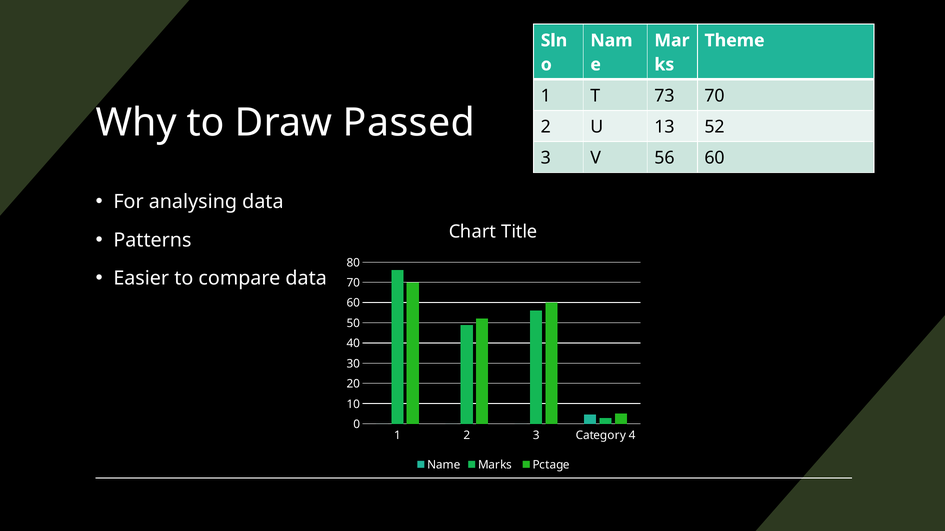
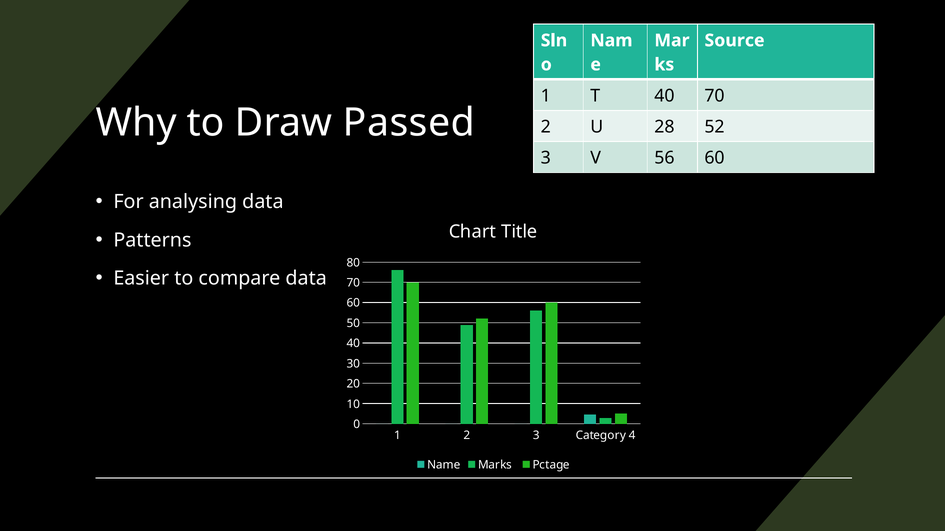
Theme: Theme -> Source (735, 40)
T 73: 73 -> 40 (664, 96)
13: 13 -> 28 (664, 127)
